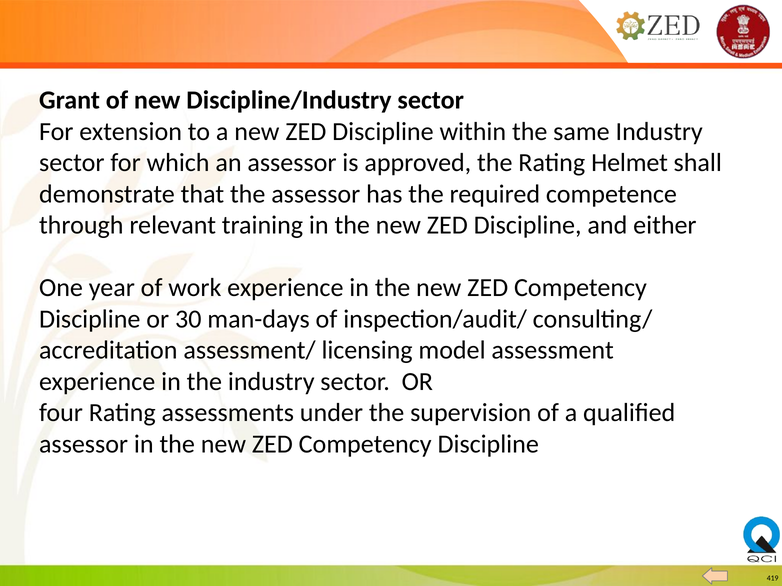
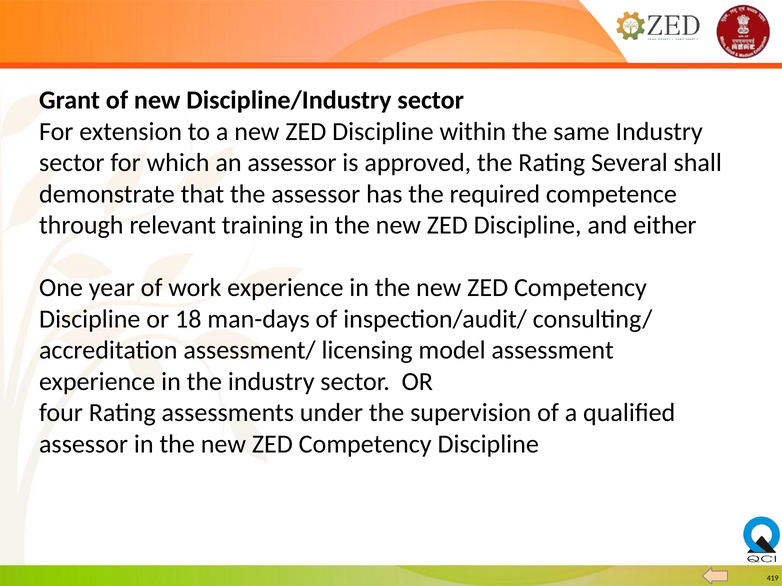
Helmet: Helmet -> Several (629, 163)
30: 30 -> 18 (188, 319)
